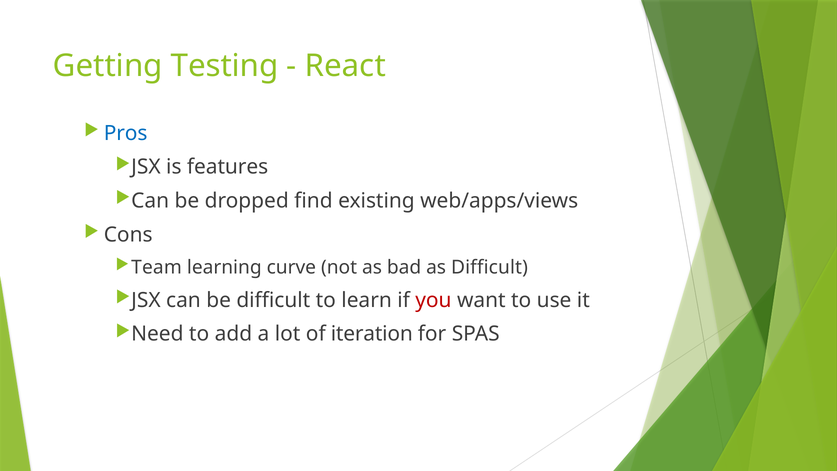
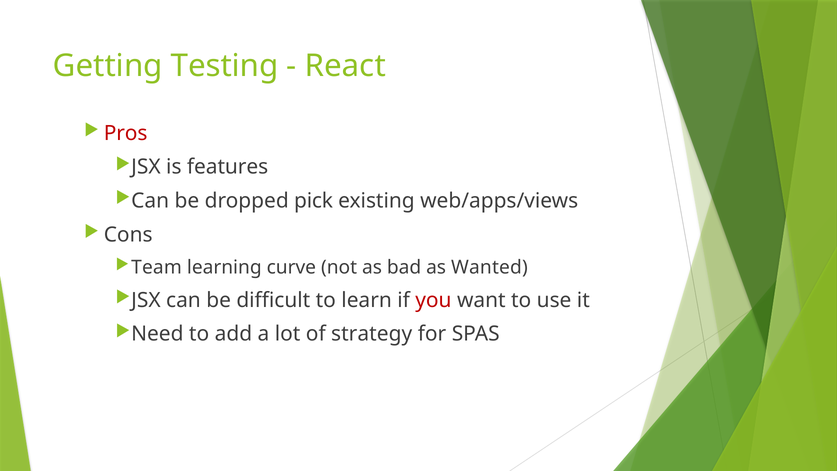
Pros colour: blue -> red (126, 133)
find: find -> pick (314, 201)
as Difficult: Difficult -> Wanted (489, 267)
iteration: iteration -> strategy (372, 334)
